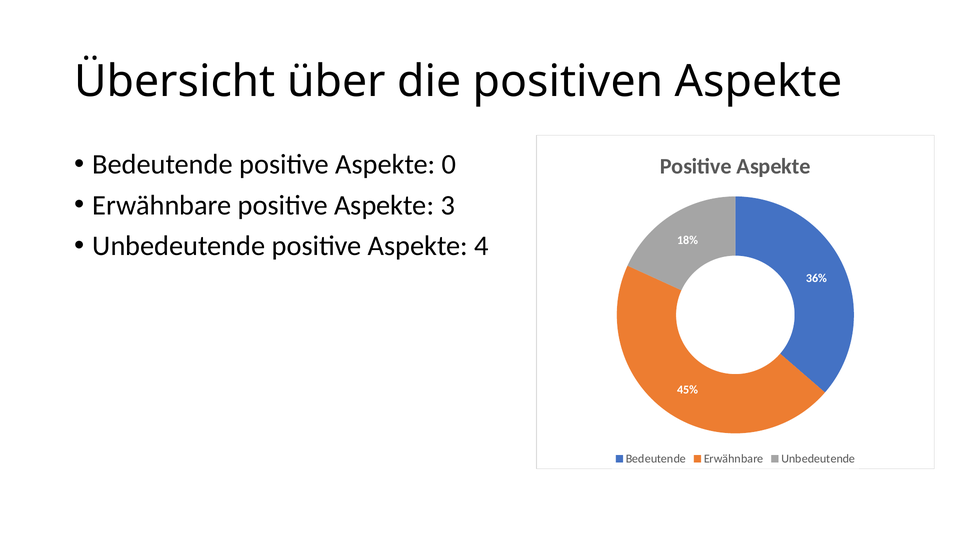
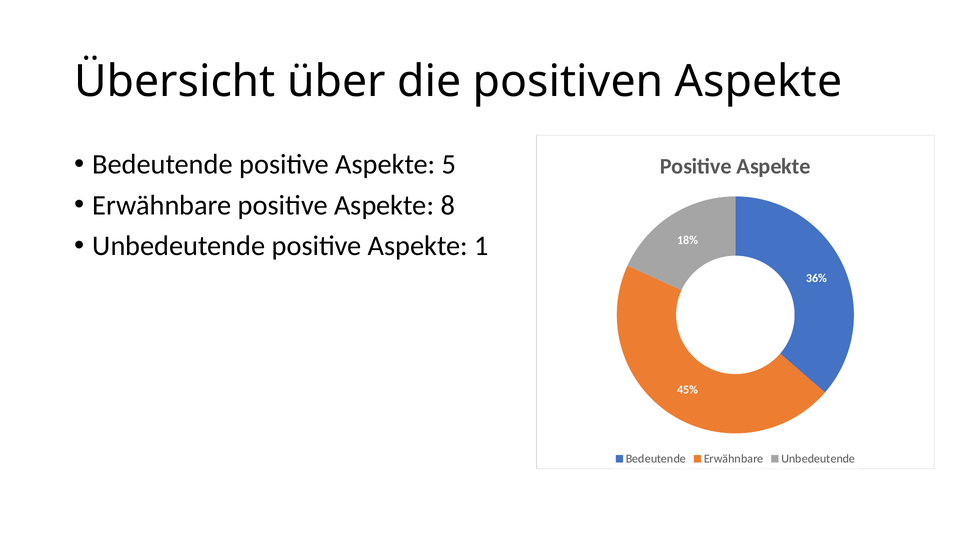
0: 0 -> 5 (449, 165)
3: 3 -> 8 (448, 205)
4: 4 -> 1 (482, 246)
